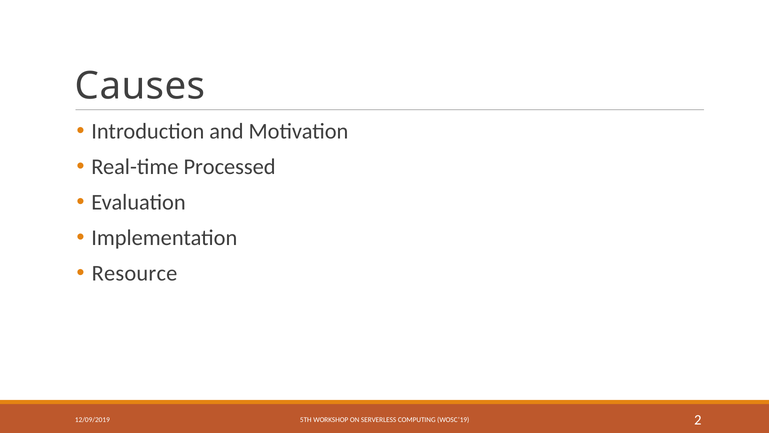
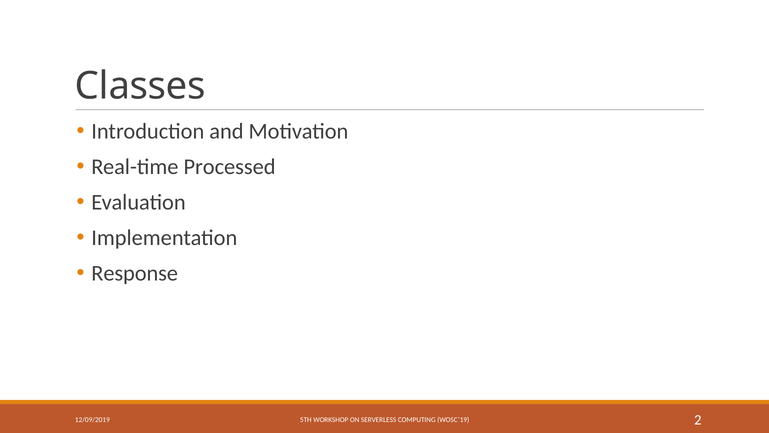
Causes: Causes -> Classes (140, 86)
Resource: Resource -> Response (135, 273)
